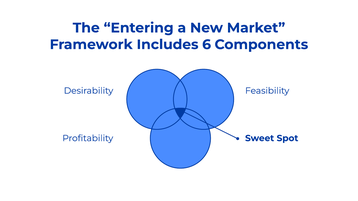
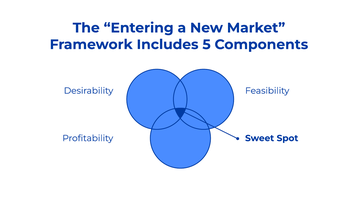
6: 6 -> 5 (207, 45)
